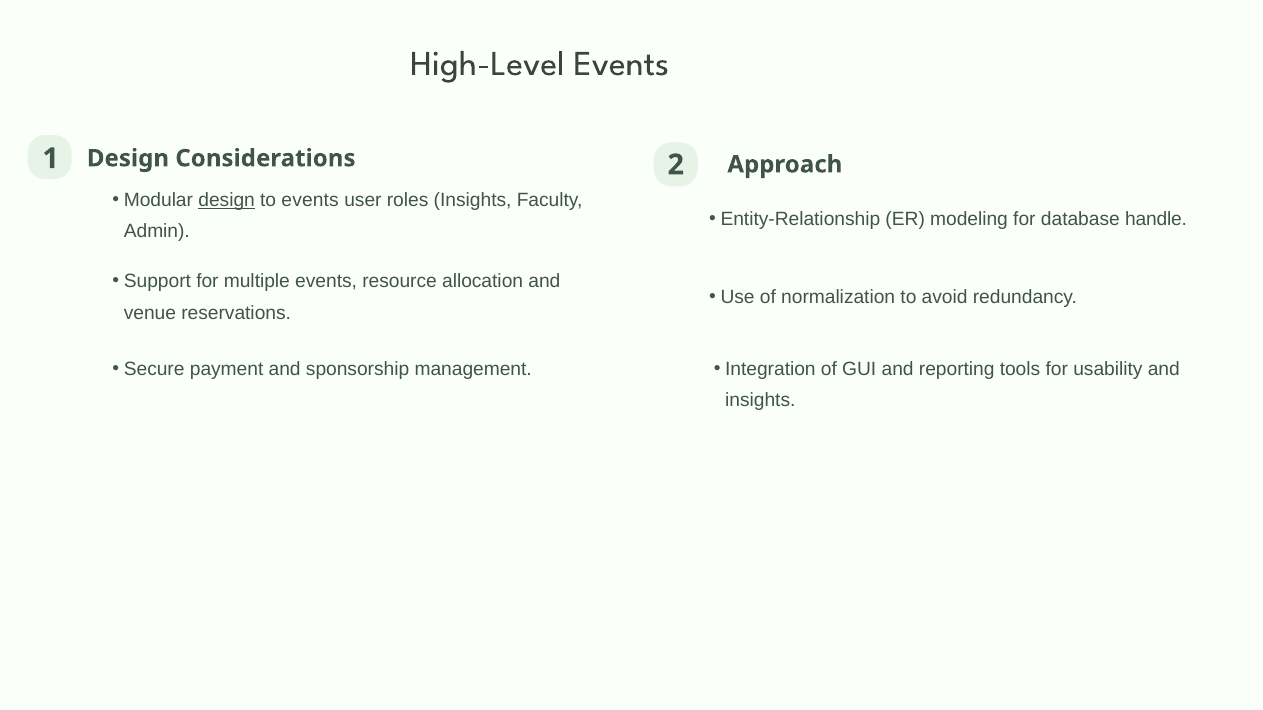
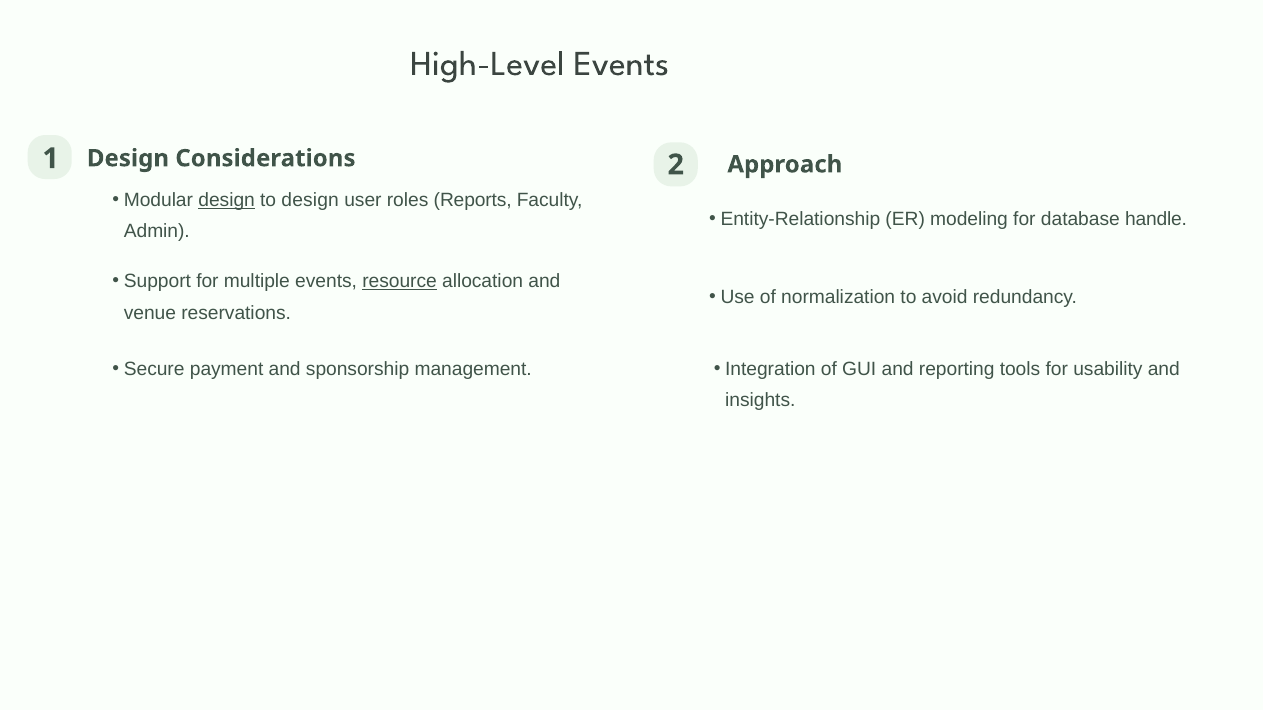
to events: events -> design (310, 200)
roles Insights: Insights -> Reports (473, 200)
resource underline: none -> present (400, 282)
